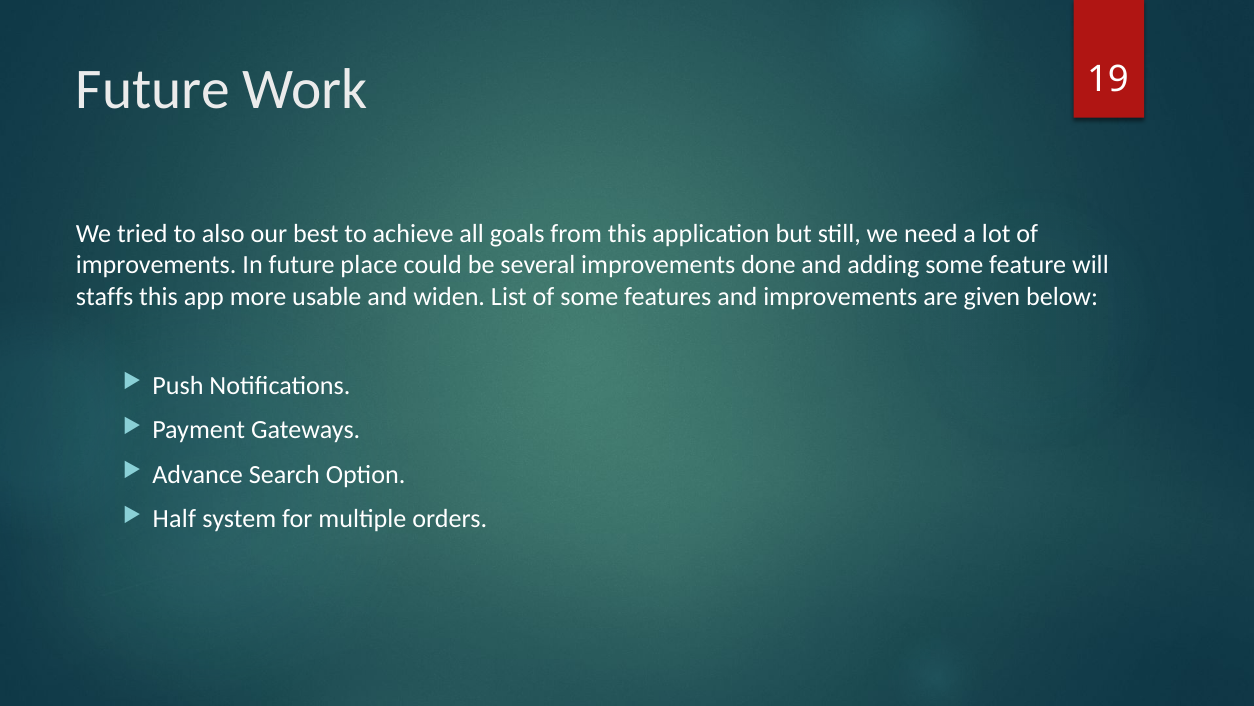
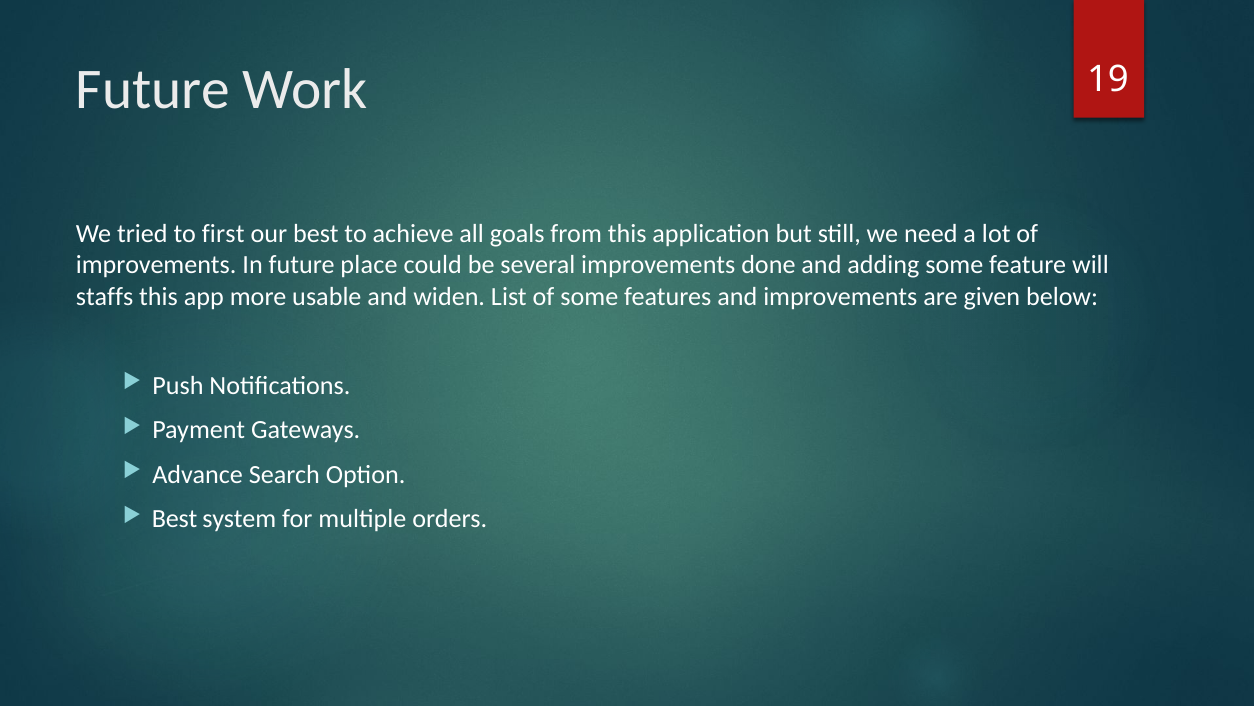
also: also -> first (223, 233)
Half: Half -> Best (175, 519)
